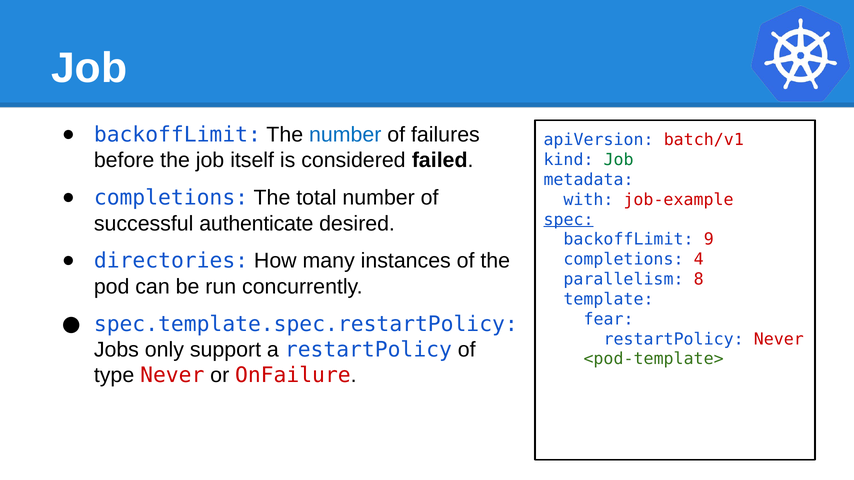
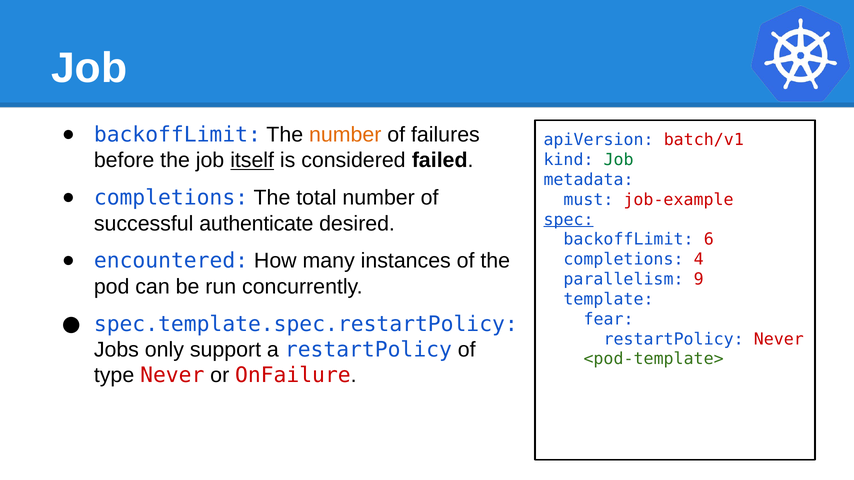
number colour: blue -> orange (345, 135)
itself underline: none -> present (252, 161)
with: with -> must (588, 200)
9: 9 -> 6 (709, 240)
directories: directories -> encountered (171, 261)
8: 8 -> 9 (699, 280)
